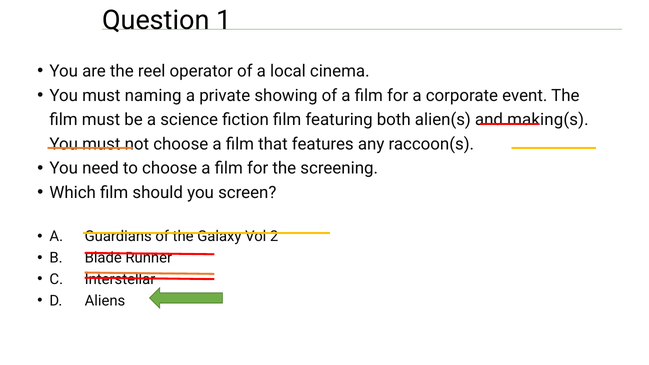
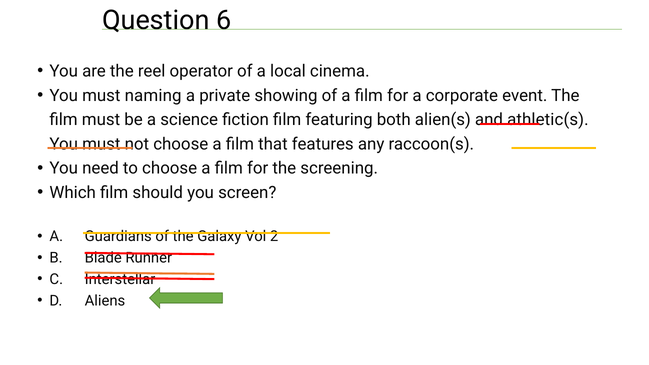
1: 1 -> 6 (224, 20)
making(s: making(s -> athletic(s (548, 120)
